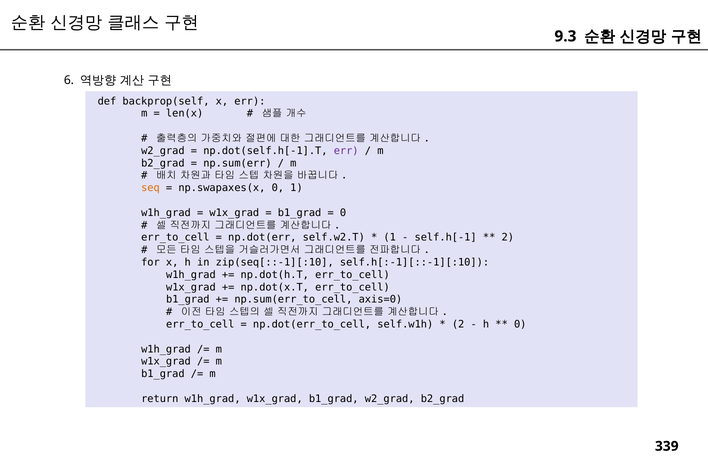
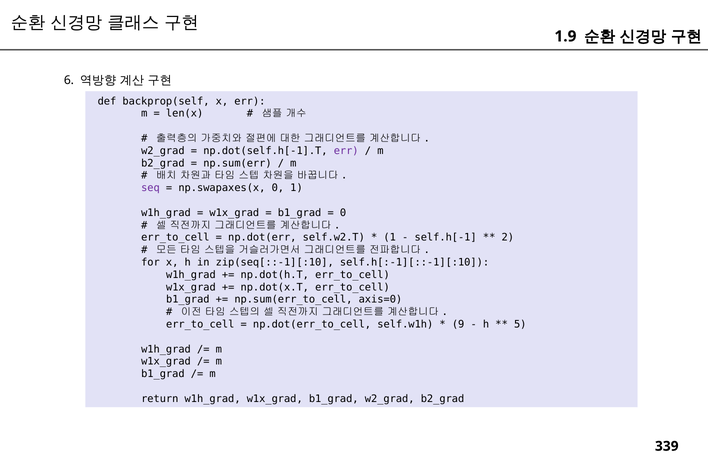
9.3: 9.3 -> 1.9 (565, 36)
seq colour: orange -> purple (150, 188)
2: 2 -> 9 (458, 324)
0: 0 -> 5 (520, 324)
